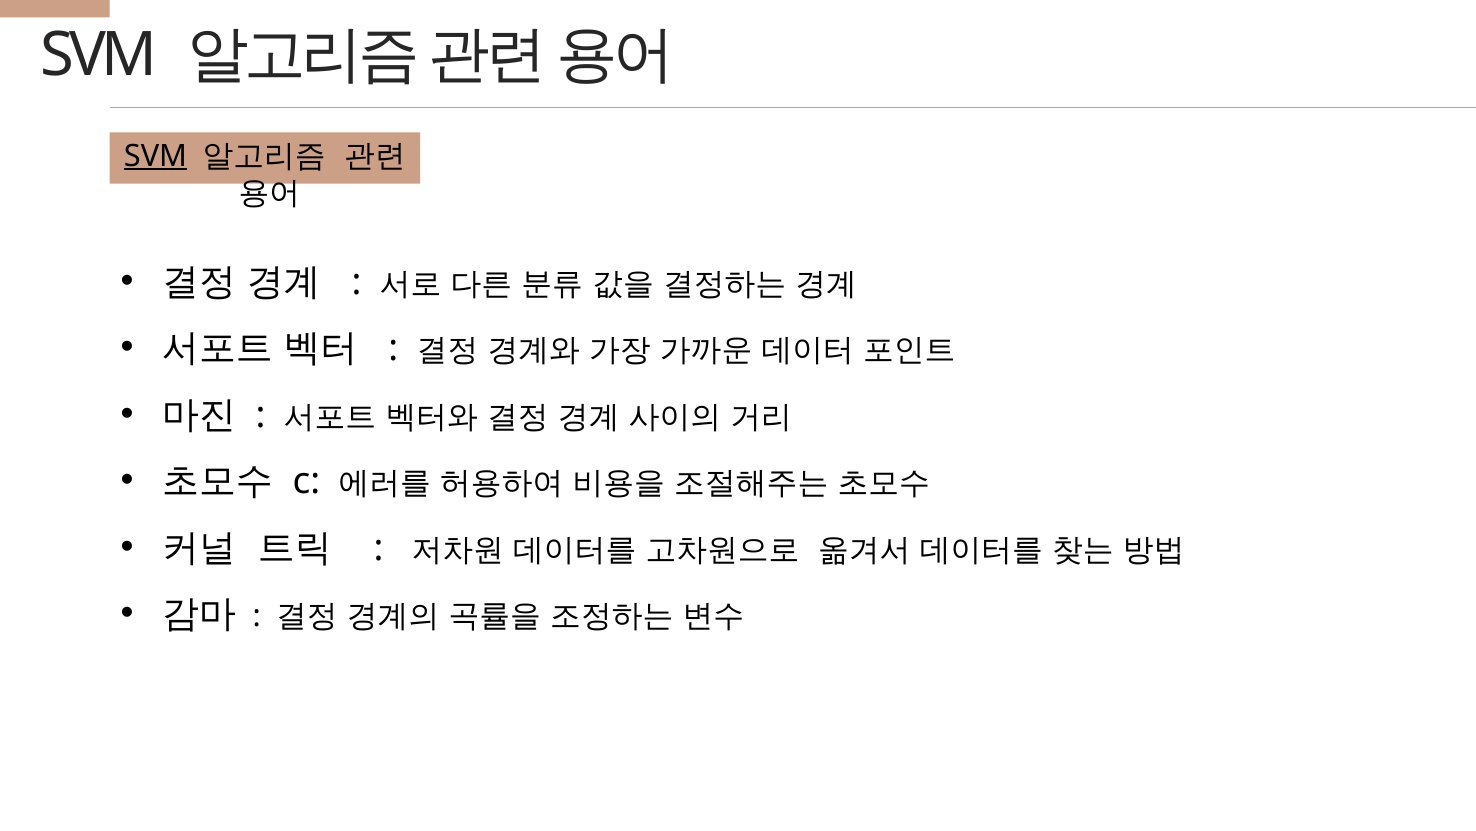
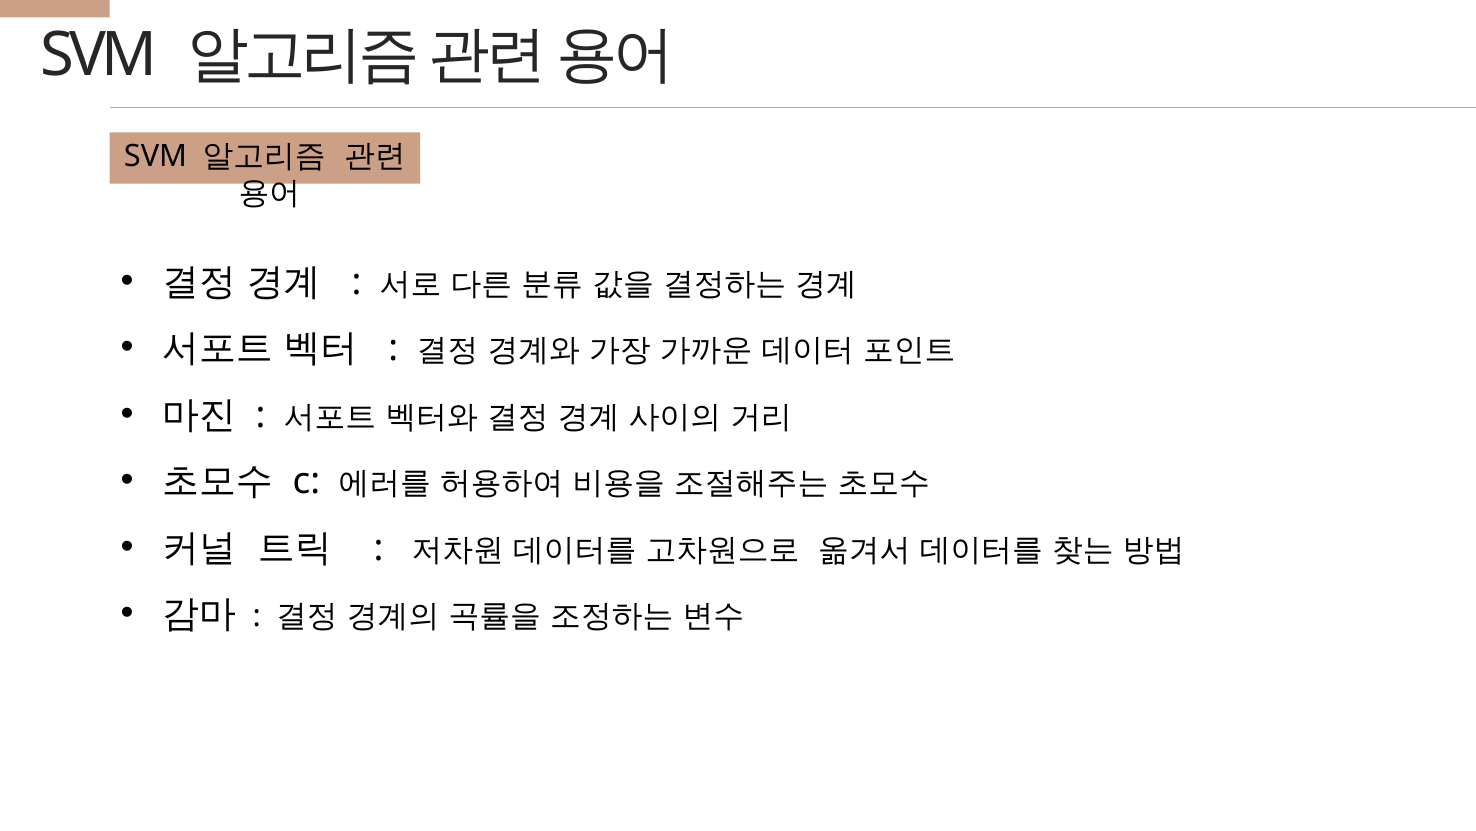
SVM underline: present -> none (156, 156)
